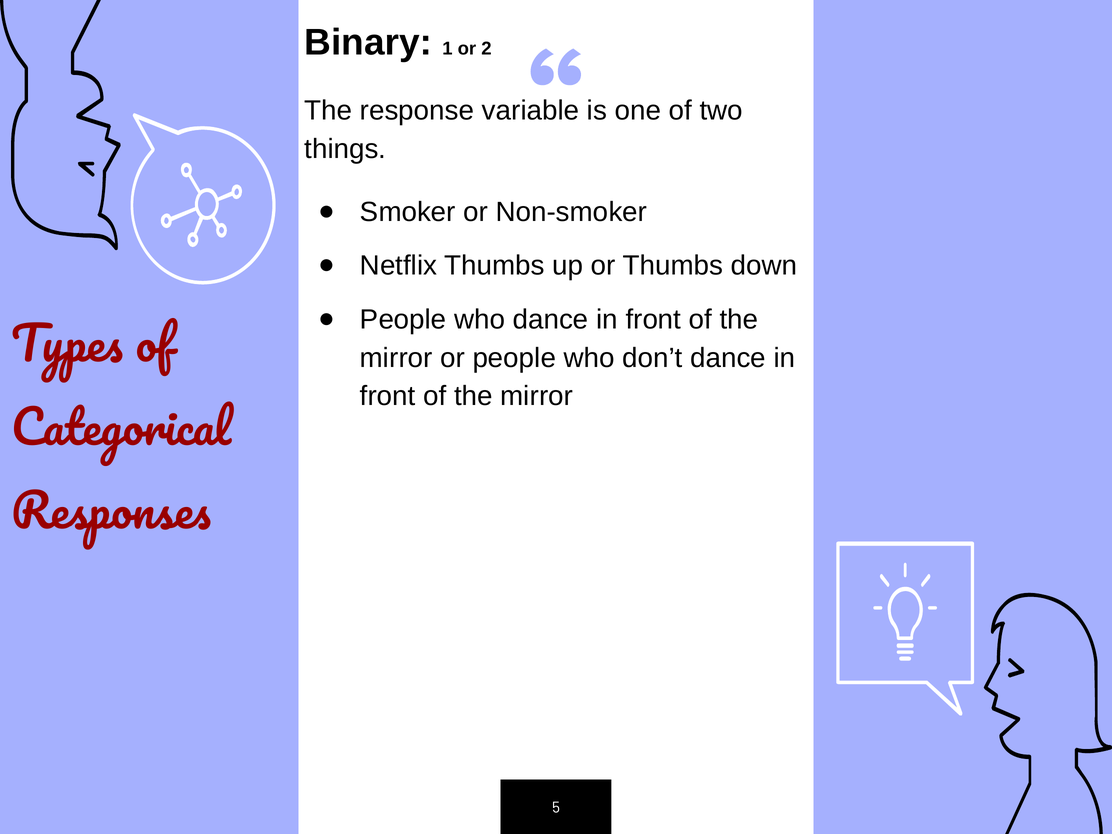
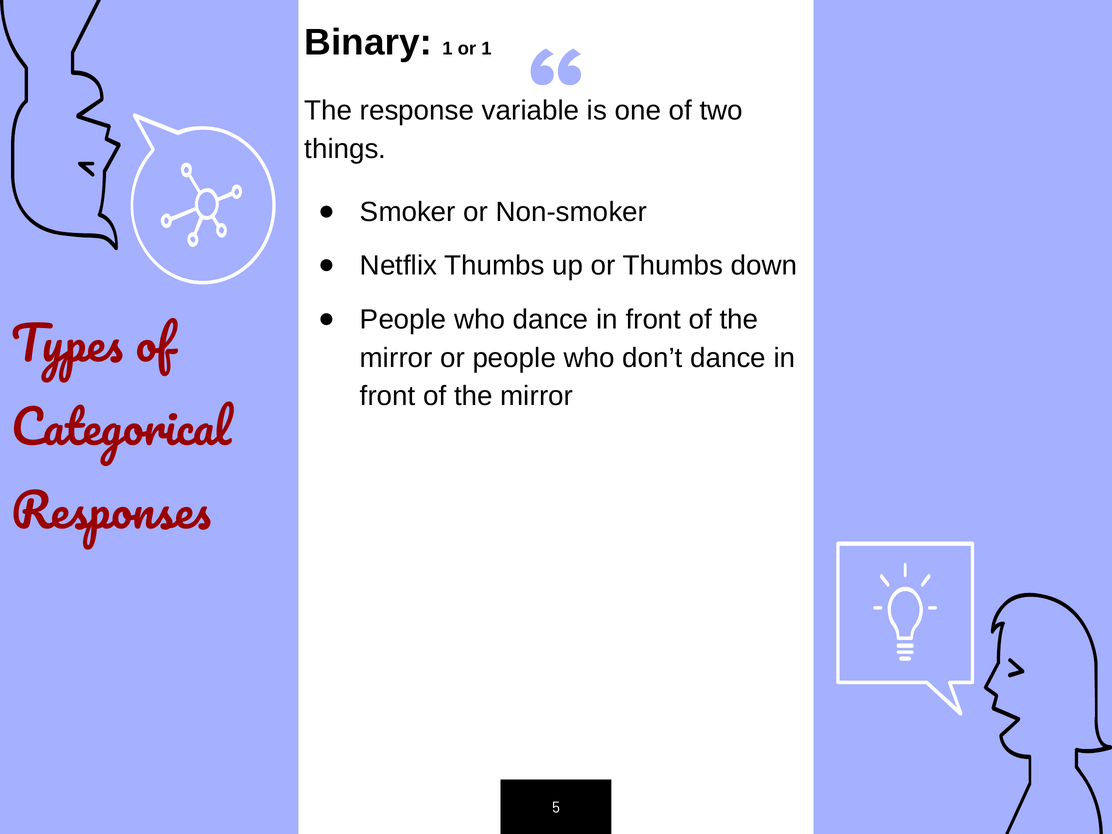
or 2: 2 -> 1 (486, 49)
